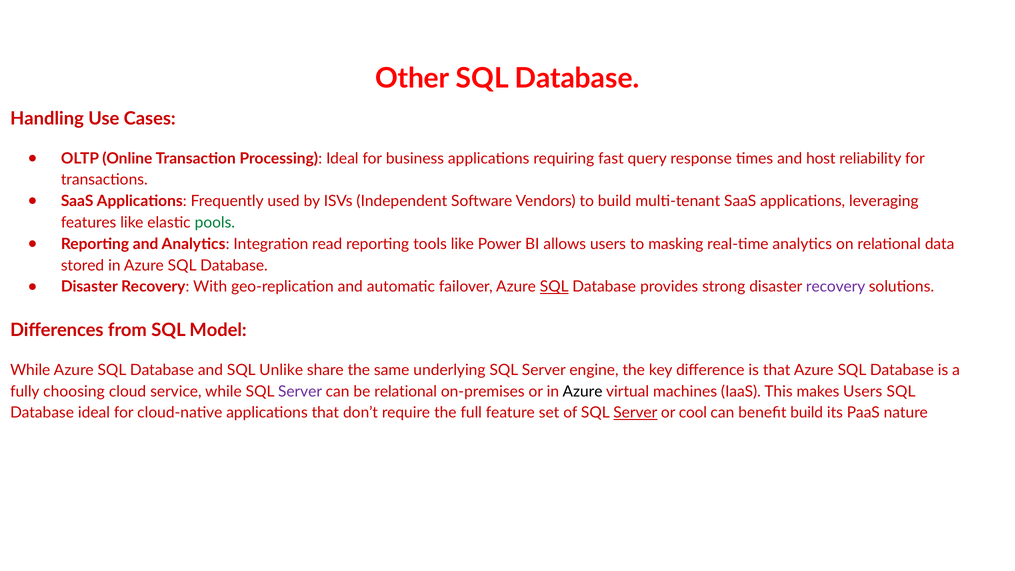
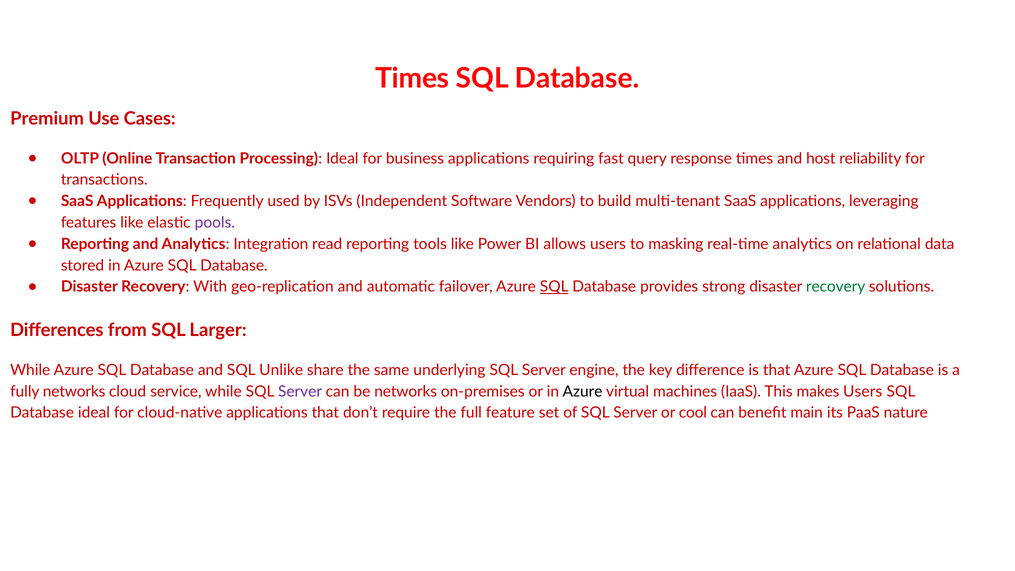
Other: Other -> Times (412, 78)
Handling: Handling -> Premium (47, 119)
pools colour: green -> purple (215, 223)
recovery colour: purple -> green (836, 287)
Model: Model -> Larger (218, 330)
fully choosing: choosing -> networks (74, 391)
be relational: relational -> networks (406, 391)
Server underline: present -> none (635, 413)
benefit build: build -> main (807, 413)
